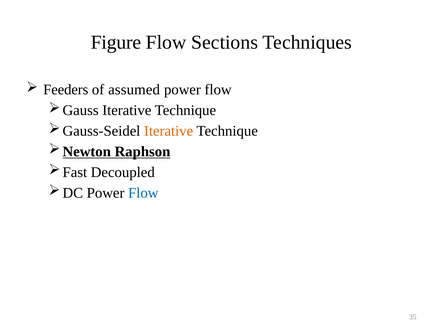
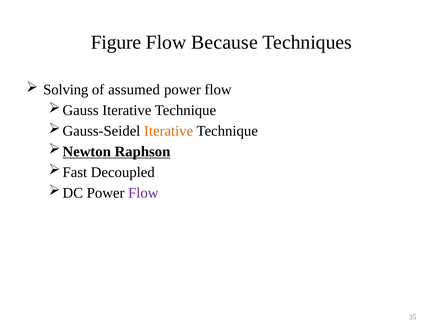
Sections: Sections -> Because (225, 42)
Feeders: Feeders -> Solving (66, 90)
Flow colour: blue -> purple (143, 193)
